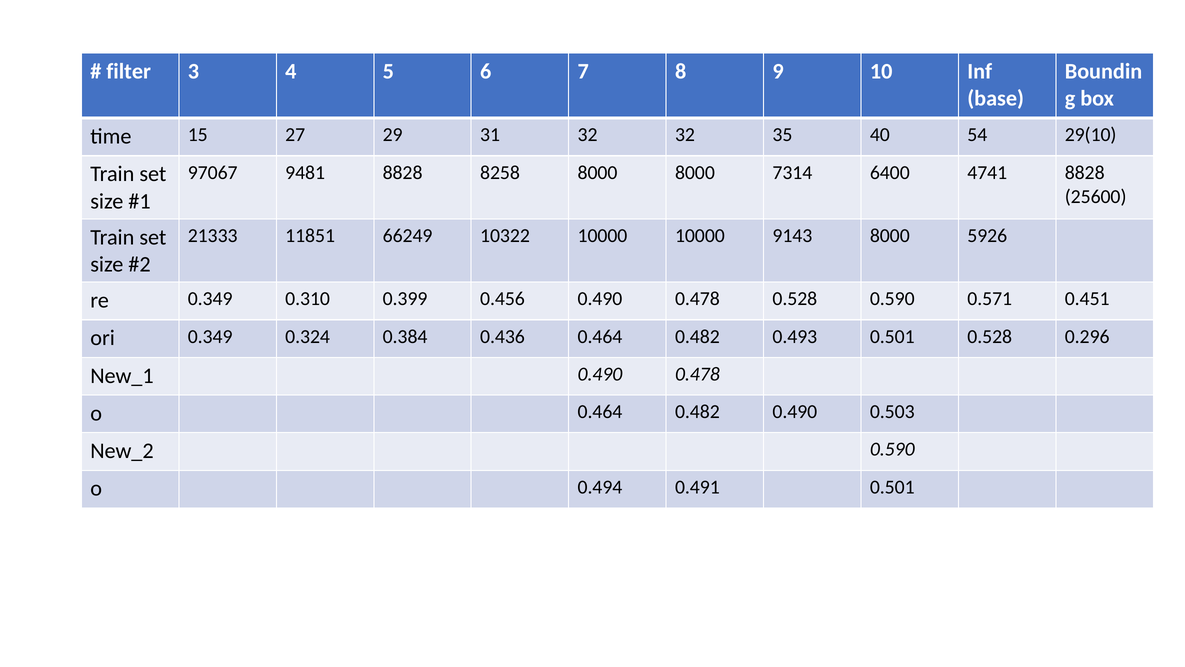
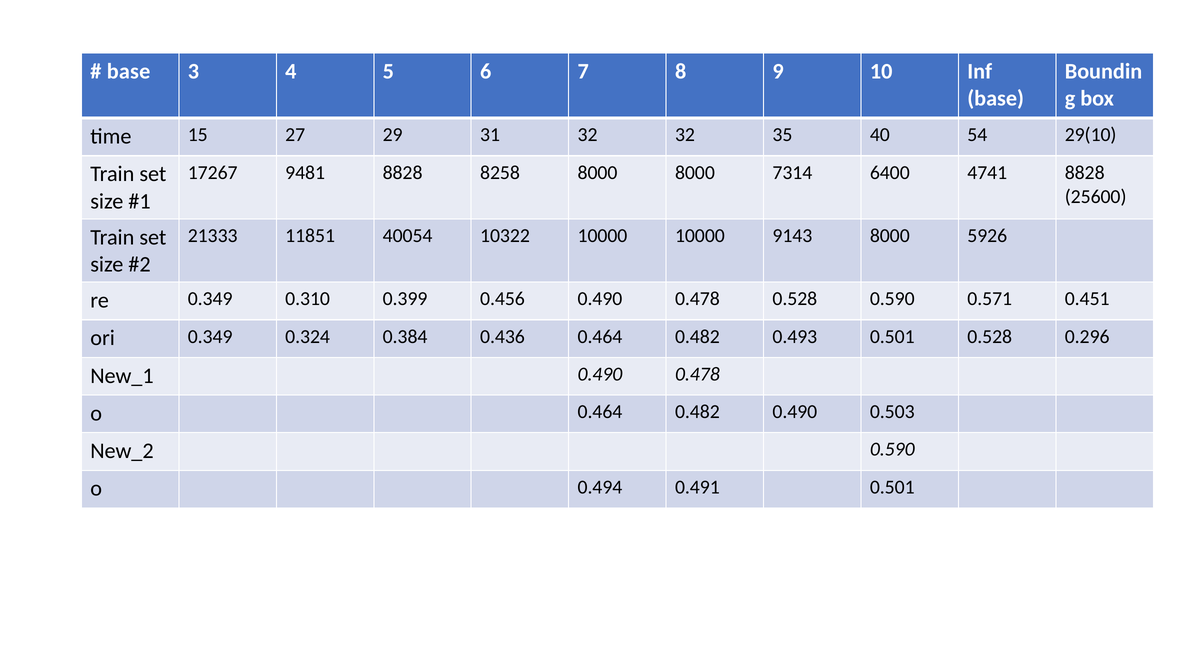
filter: filter -> base (129, 71)
97067: 97067 -> 17267 (213, 172)
66249: 66249 -> 40054 (408, 236)
